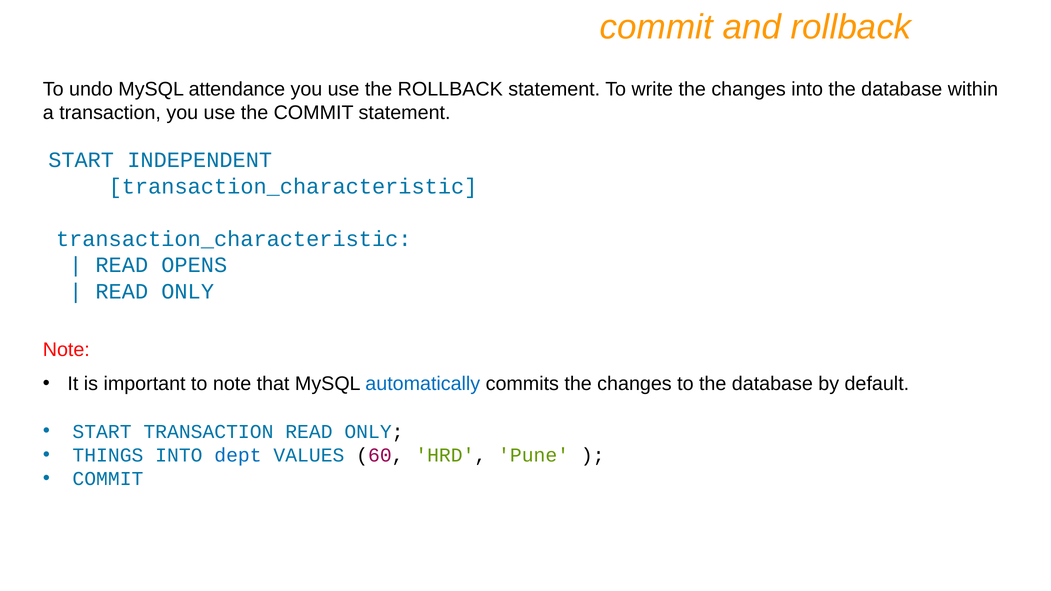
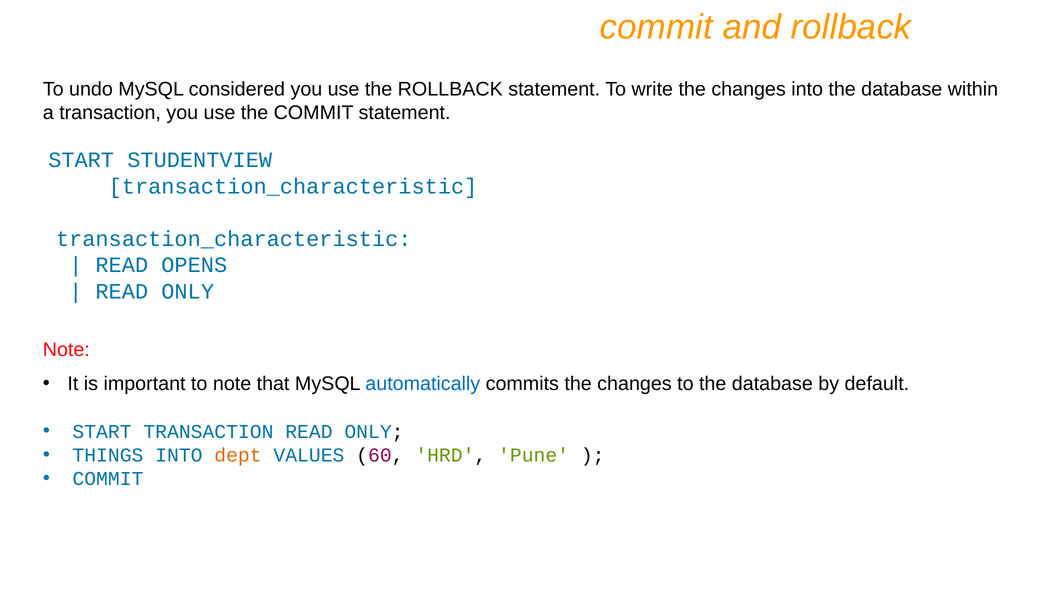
attendance: attendance -> considered (237, 89)
INDEPENDENT: INDEPENDENT -> STUDENTVIEW (200, 160)
dept colour: blue -> orange (238, 455)
